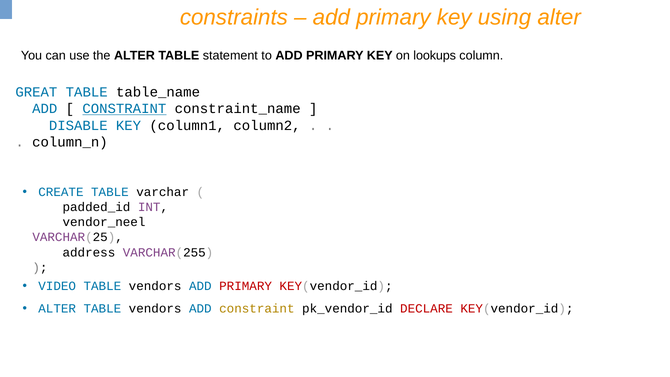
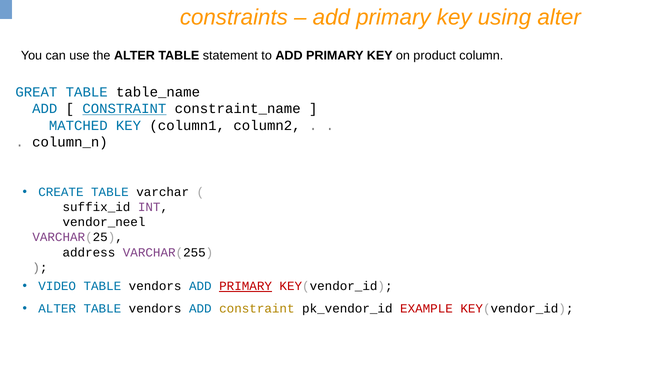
lookups: lookups -> product (435, 56)
DISABLE: DISABLE -> MATCHED (78, 125)
padded_id: padded_id -> suffix_id (96, 207)
PRIMARY underline: none -> present (246, 286)
DECLARE: DECLARE -> EXAMPLE (426, 309)
